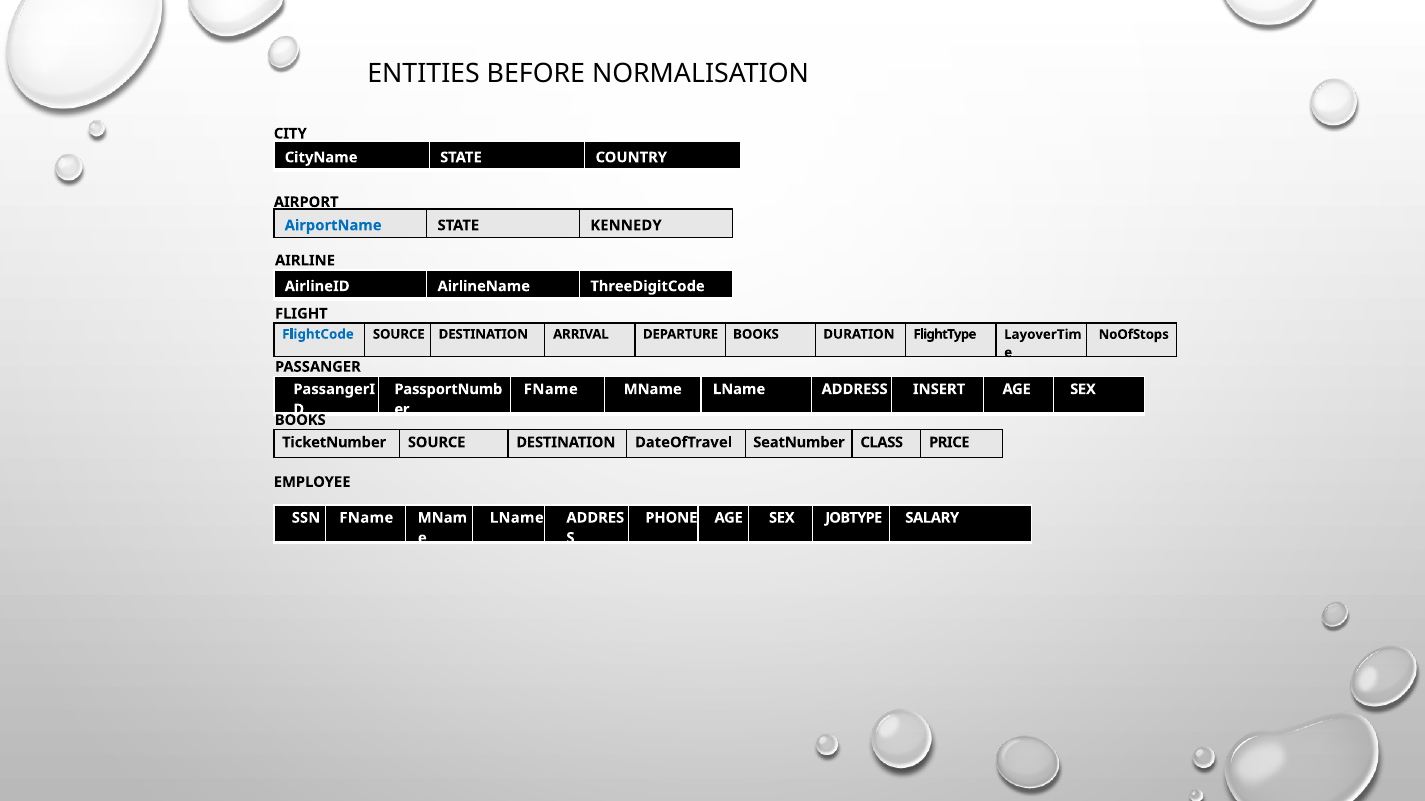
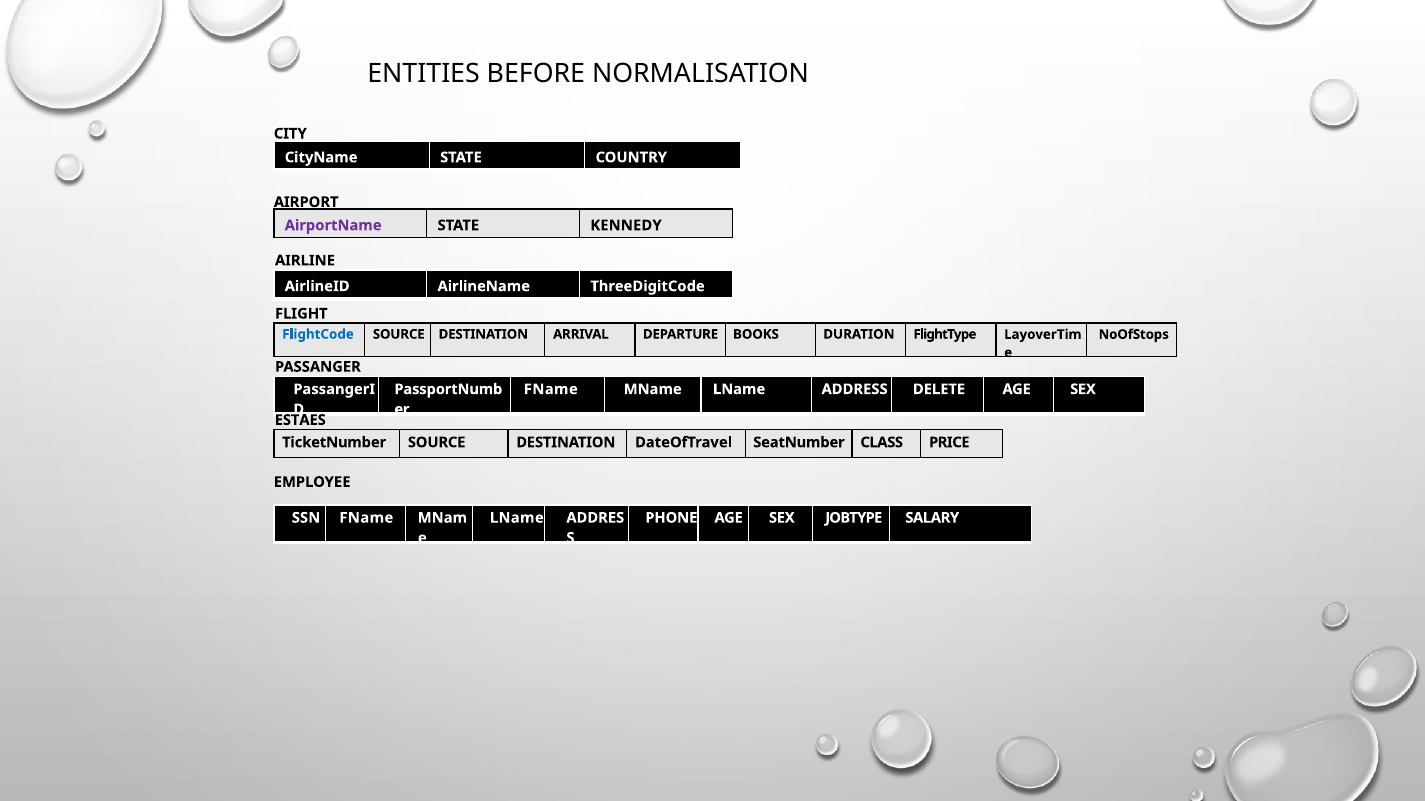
AirportName colour: blue -> purple (333, 226)
INSERT: INSERT -> DELETE (939, 389)
BOOKS: BOOKS -> ESTAES (300, 420)
